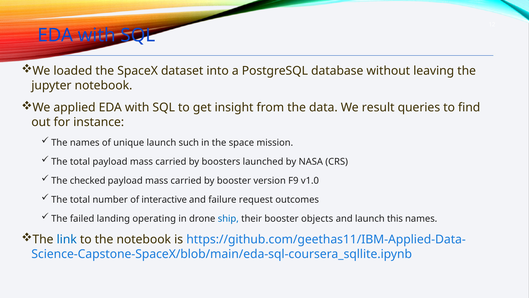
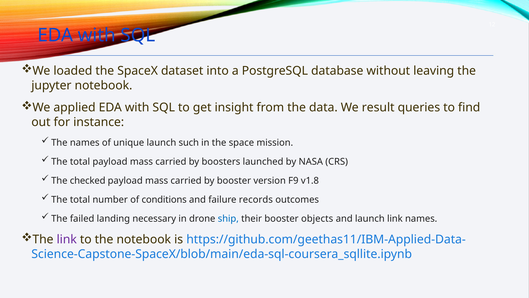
v1.0: v1.0 -> v1.8 (310, 180)
interactive: interactive -> conditions (164, 199)
request: request -> records (256, 199)
operating: operating -> necessary (154, 218)
launch this: this -> link (395, 218)
link colour: blue -> purple (67, 239)
